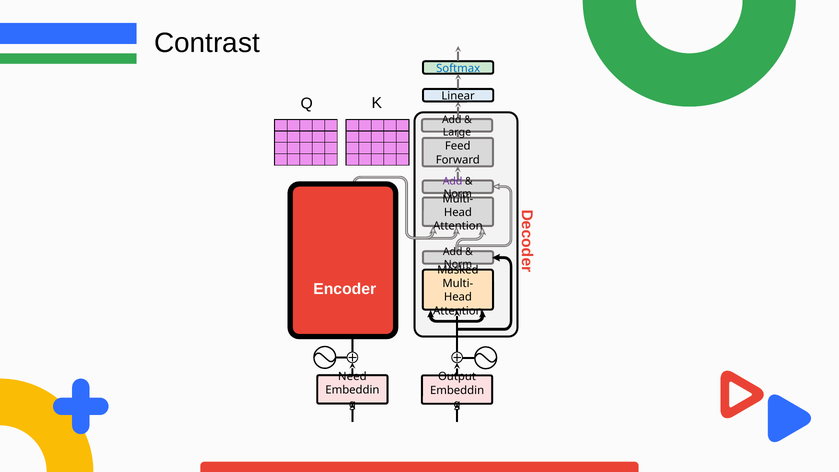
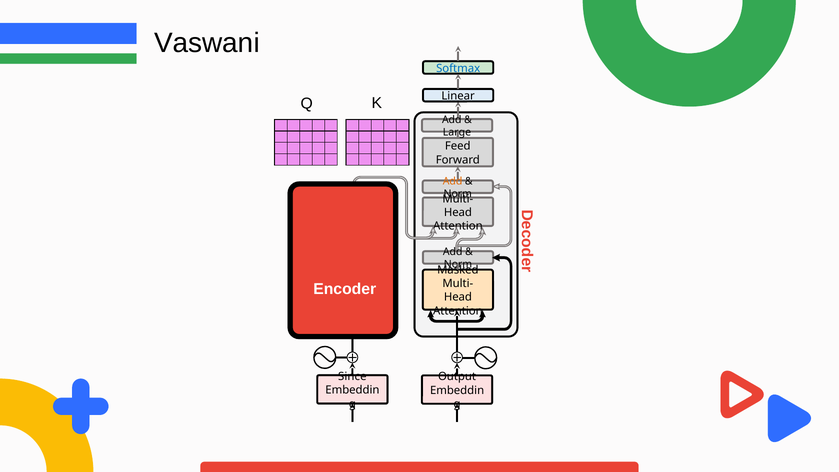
Contrast: Contrast -> Vaswani (207, 43)
Add colour: purple -> orange (453, 181)
Need: Need -> Since (352, 376)
